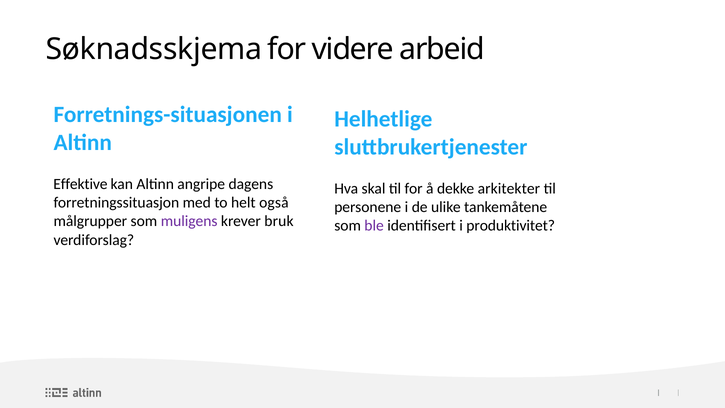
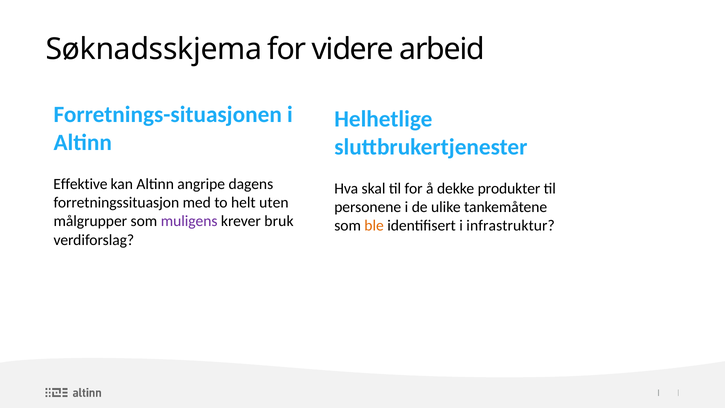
arkitekter: arkitekter -> produkter (509, 188)
også: også -> uten (274, 203)
ble colour: purple -> orange (374, 226)
produktivitet: produktivitet -> infrastruktur (511, 226)
